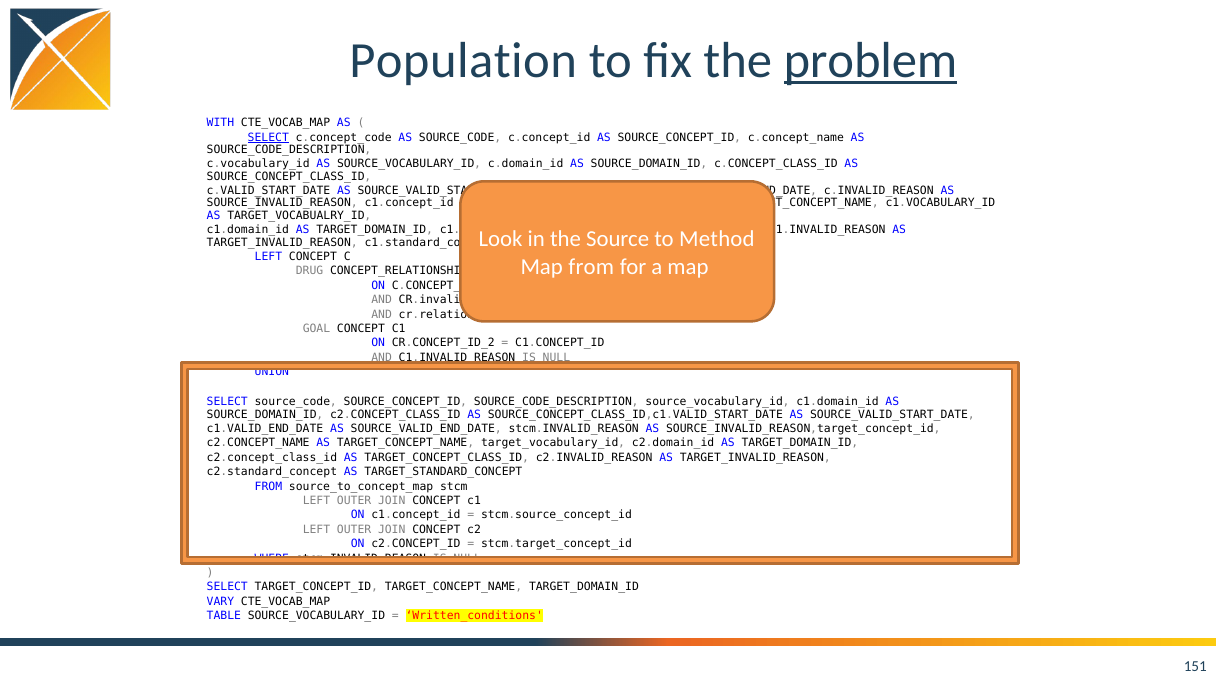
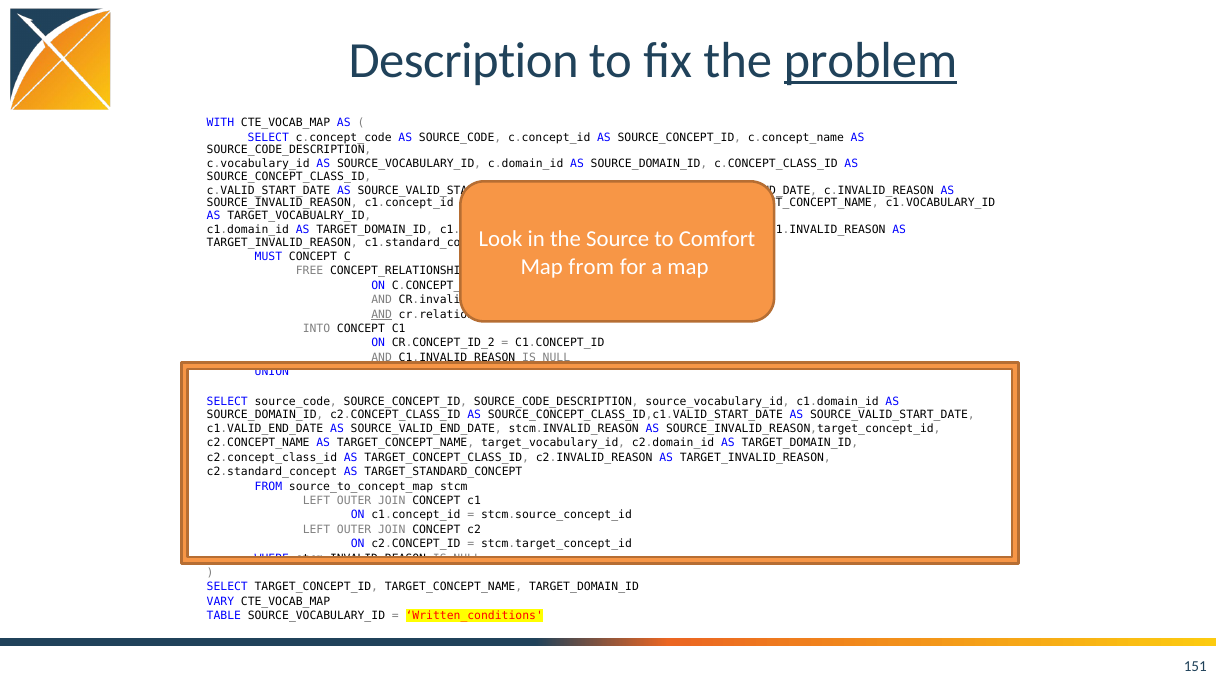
Population: Population -> Description (464, 61)
SELECT underline: present -> none (268, 137)
Method: Method -> Comfort (717, 239)
LEFT: LEFT -> MUST (268, 257)
DRUG: DRUG -> FREE (310, 271)
AND underline: none -> present (382, 314)
GOAL: GOAL -> INTO (316, 329)
